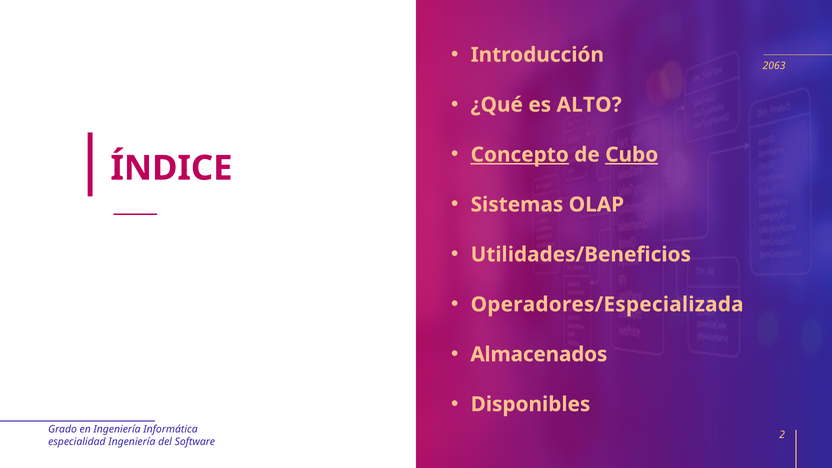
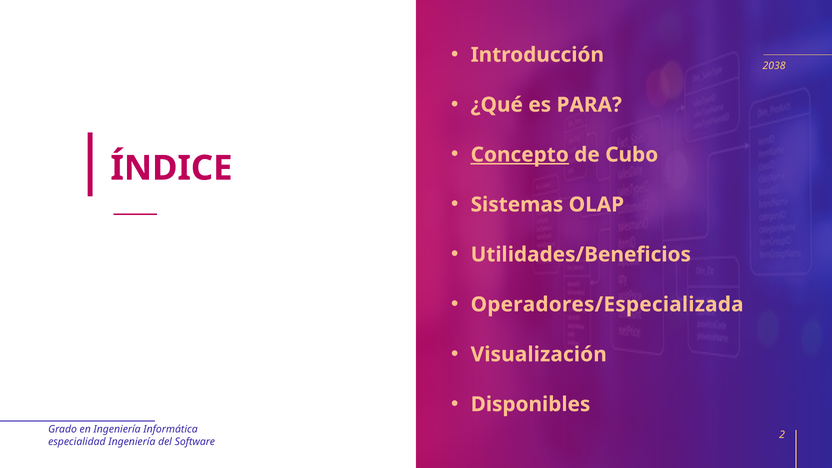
2063: 2063 -> 2038 (774, 66)
ALTO: ALTO -> PARA (589, 105)
Cubo underline: present -> none (632, 155)
Almacenados: Almacenados -> Visualización (539, 354)
